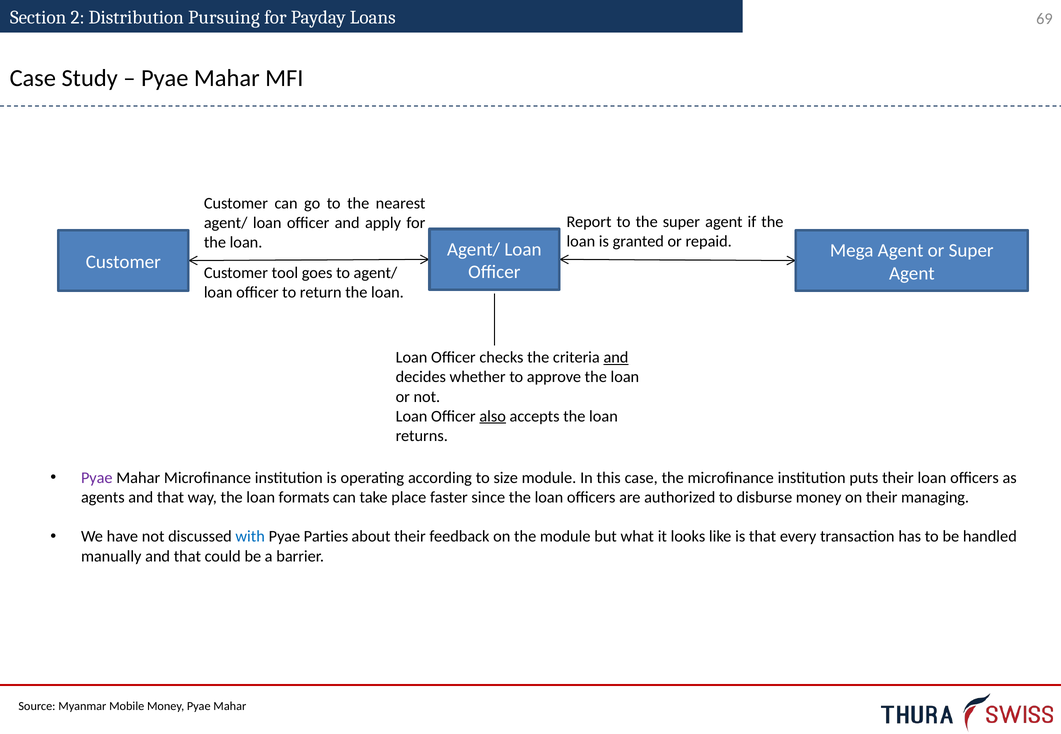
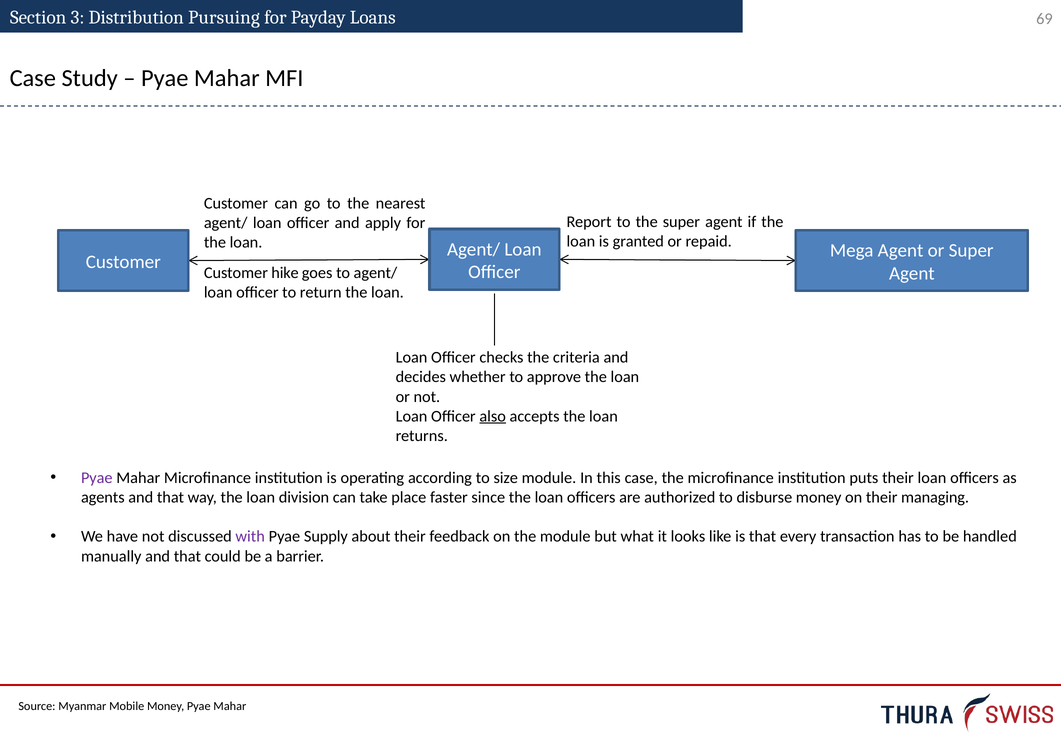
2: 2 -> 3 (78, 17)
tool: tool -> hike (285, 273)
and underline: present -> none (616, 358)
formats: formats -> division (304, 498)
with colour: blue -> purple (250, 537)
Parties: Parties -> Supply (326, 537)
